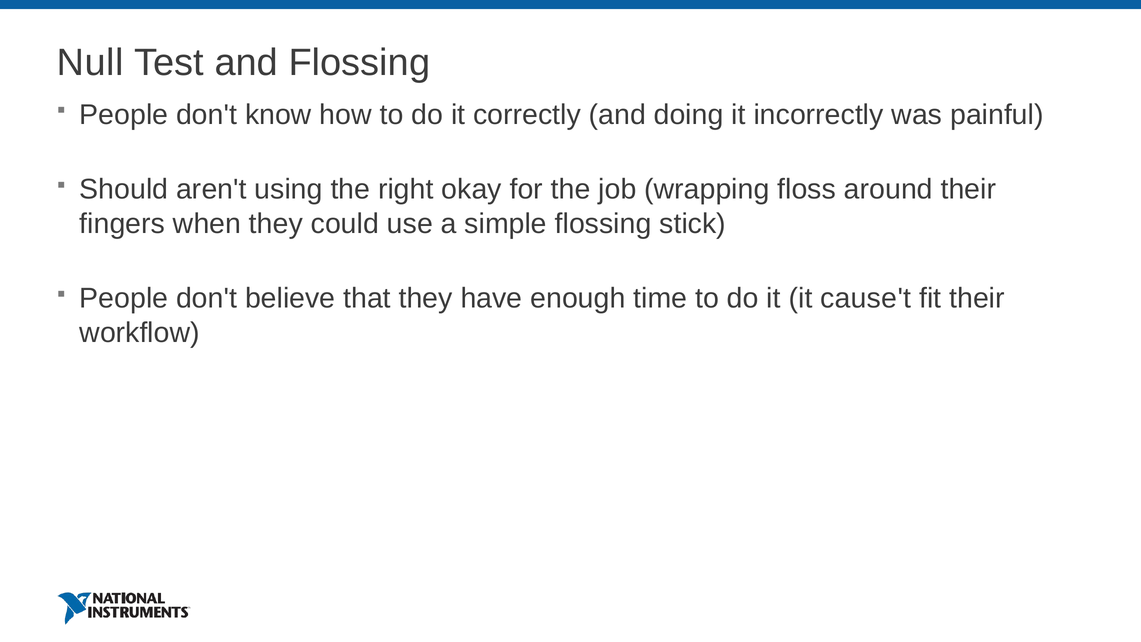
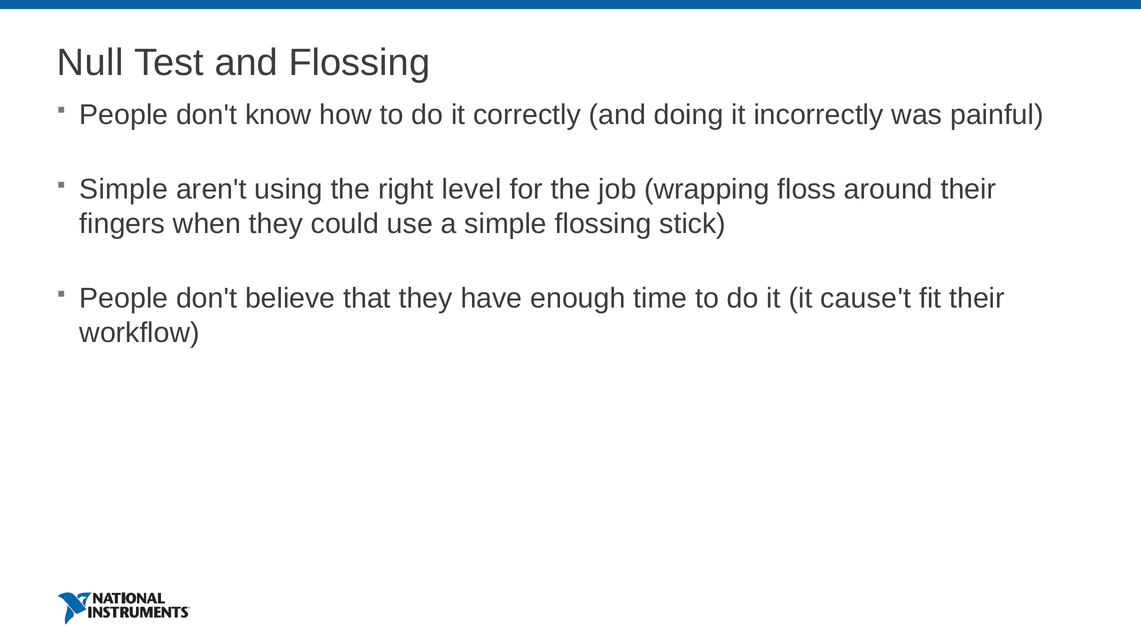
Should: Should -> Simple (124, 189)
okay: okay -> level (471, 189)
